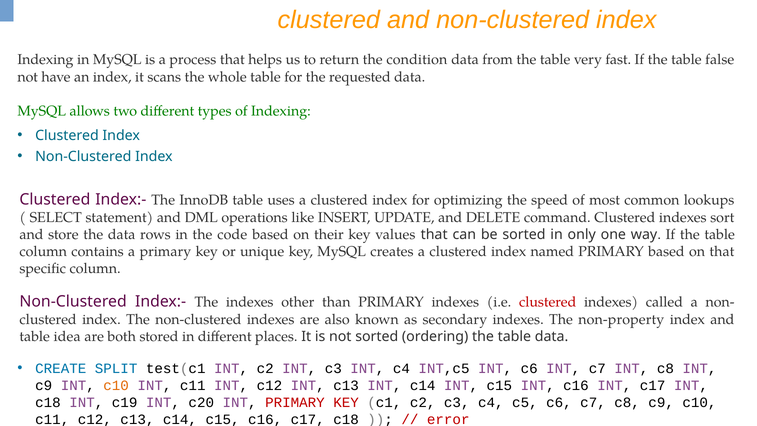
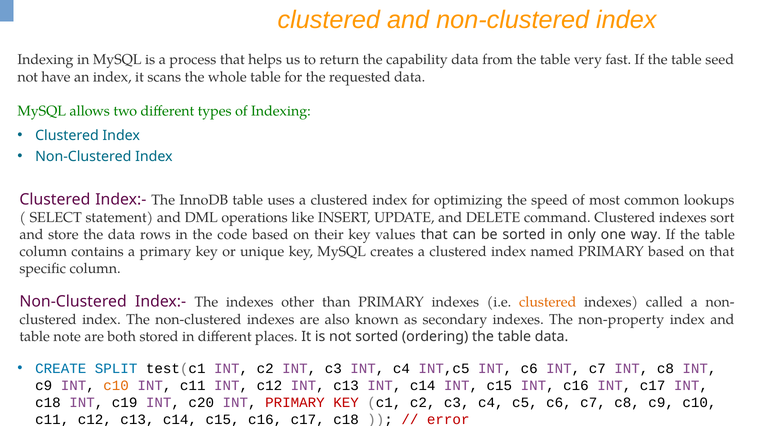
condition: condition -> capability (417, 60)
false: false -> seed (720, 60)
clustered colour: red -> orange (548, 302)
idea: idea -> note (67, 336)
